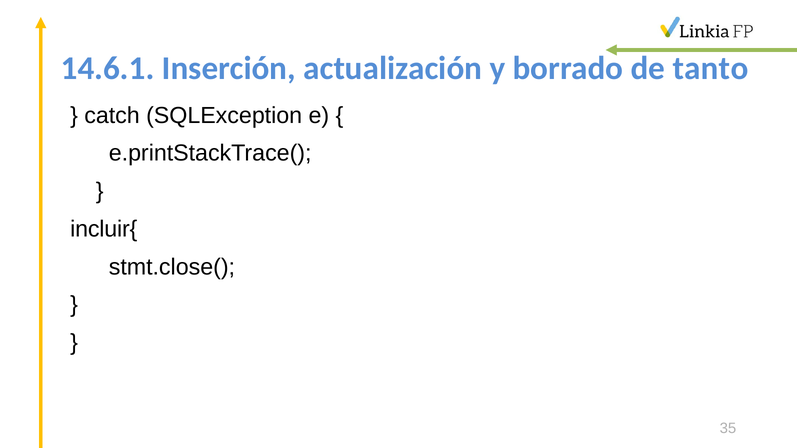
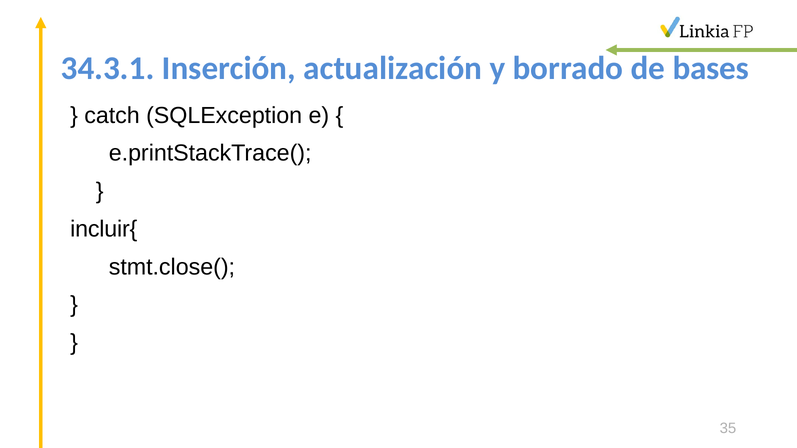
14.6.1: 14.6.1 -> 34.3.1 (108, 68)
tanto: tanto -> bases (711, 68)
